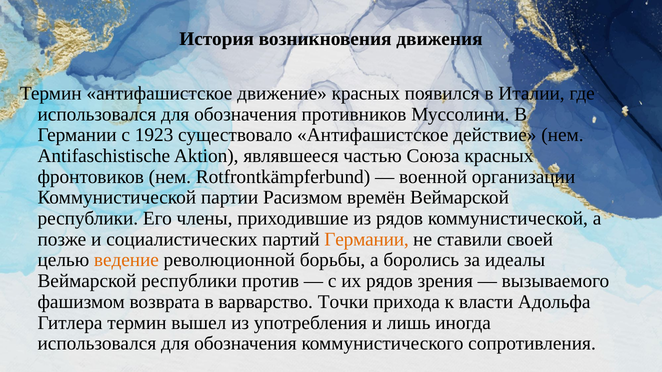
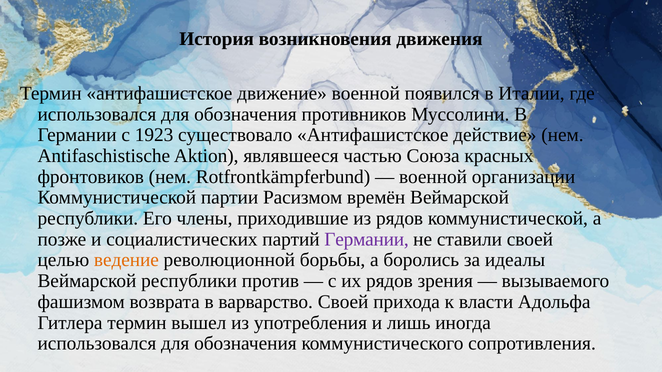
движение красных: красных -> военной (366, 94)
Германии colour: orange -> purple (367, 240)
варварство Точки: Точки -> Своей (343, 302)
